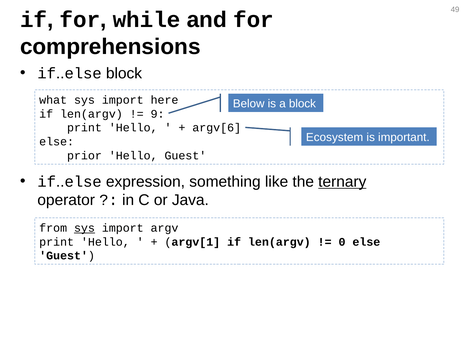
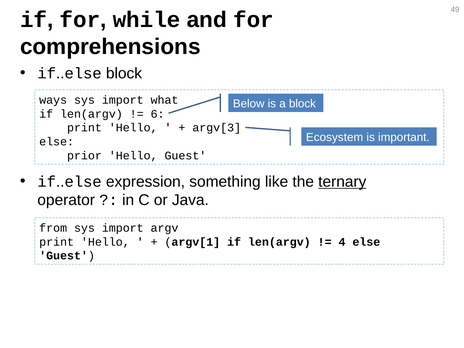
what: what -> ways (53, 100)
here: here -> what (165, 100)
9: 9 -> 6 (158, 114)
argv[6: argv[6 -> argv[3 (217, 128)
sys underline: present -> none (84, 228)
0: 0 -> 4 (342, 242)
